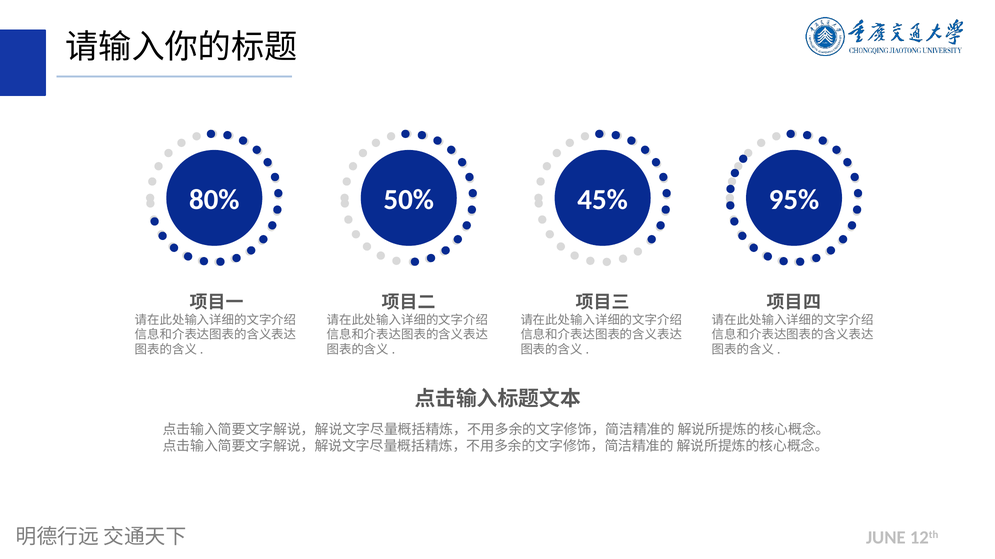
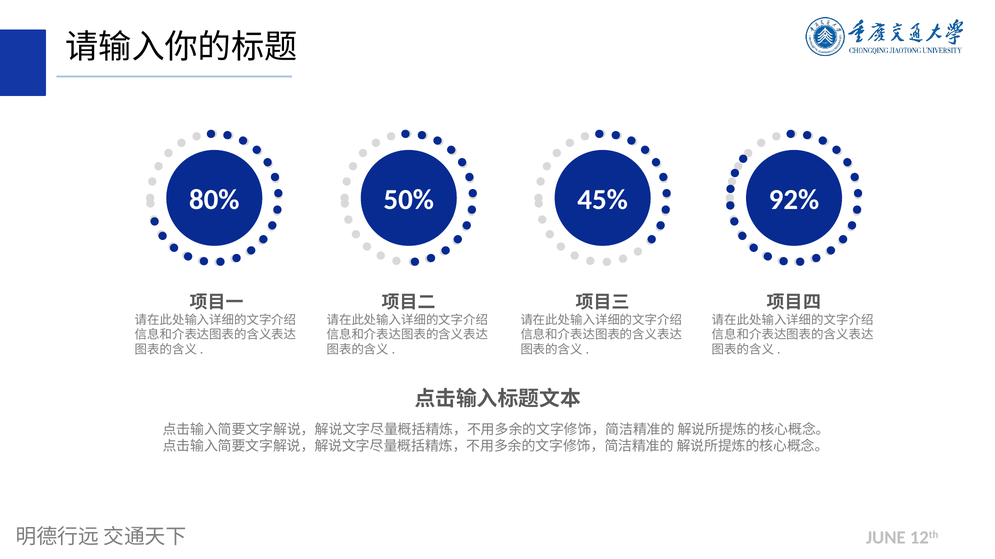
95%: 95% -> 92% (794, 200)
